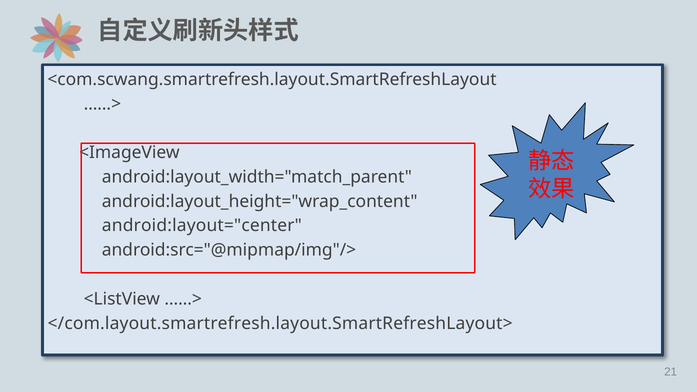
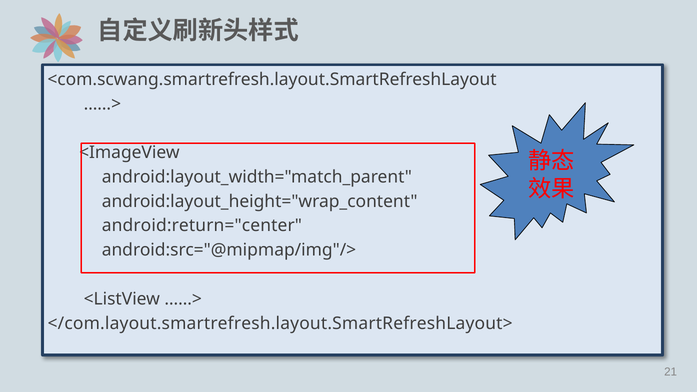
android:layout="center: android:layout="center -> android:return="center (202, 226)
